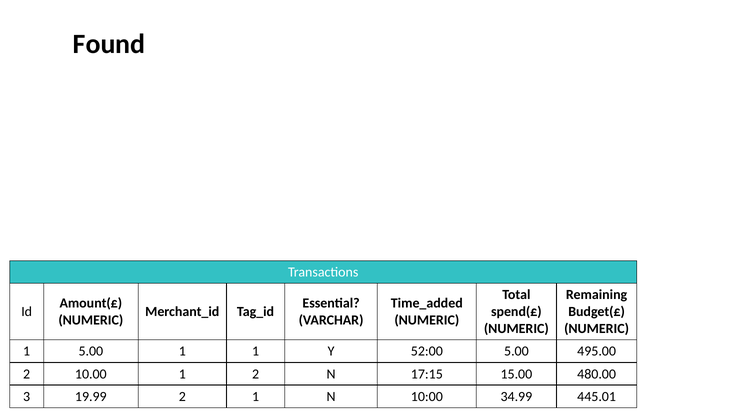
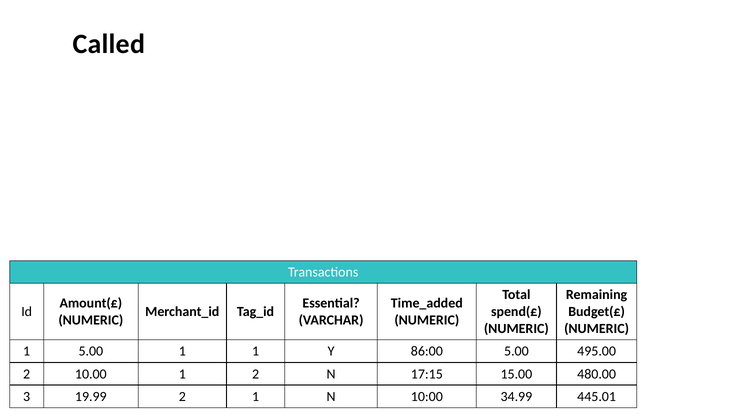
Found: Found -> Called (109, 44)
52:00: 52:00 -> 86:00 (427, 352)
